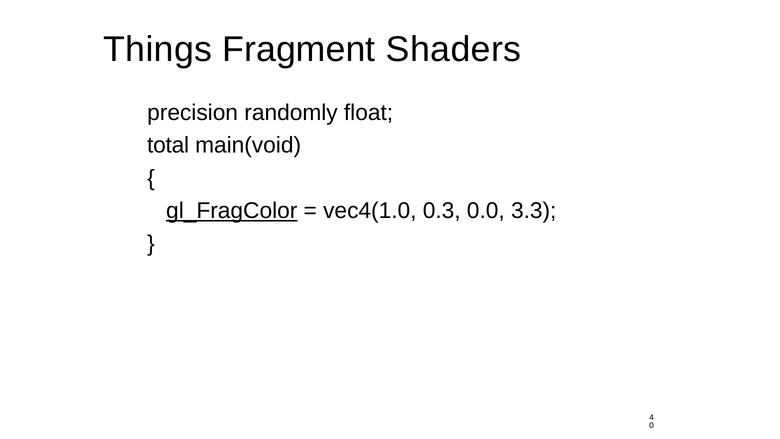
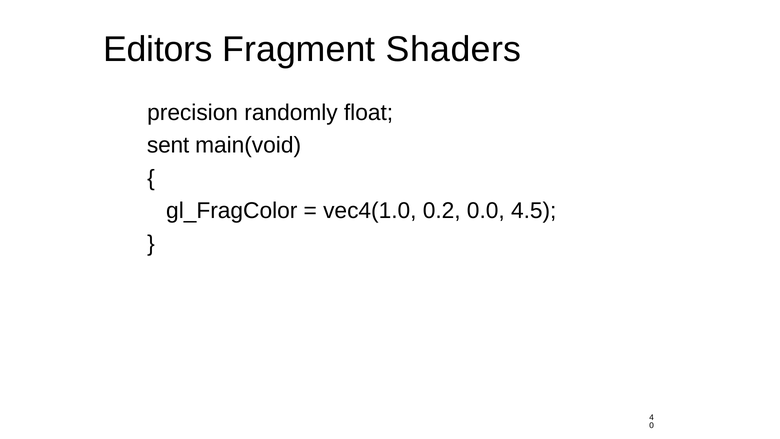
Things: Things -> Editors (158, 50)
total: total -> sent (168, 145)
gl_FragColor underline: present -> none (232, 211)
0.3: 0.3 -> 0.2 (442, 211)
3.3: 3.3 -> 4.5 (534, 211)
